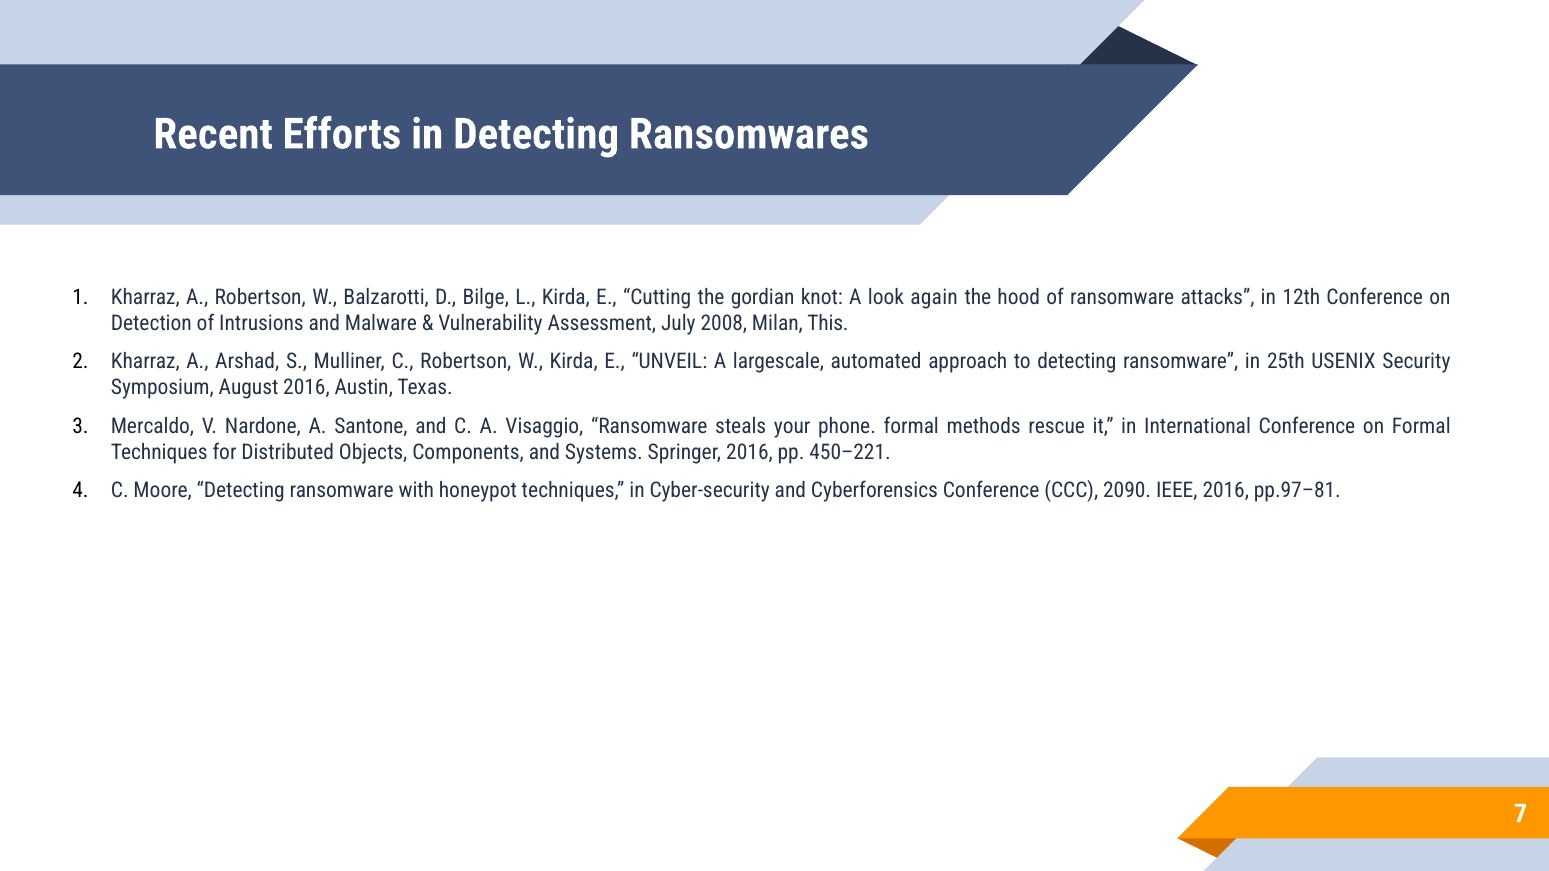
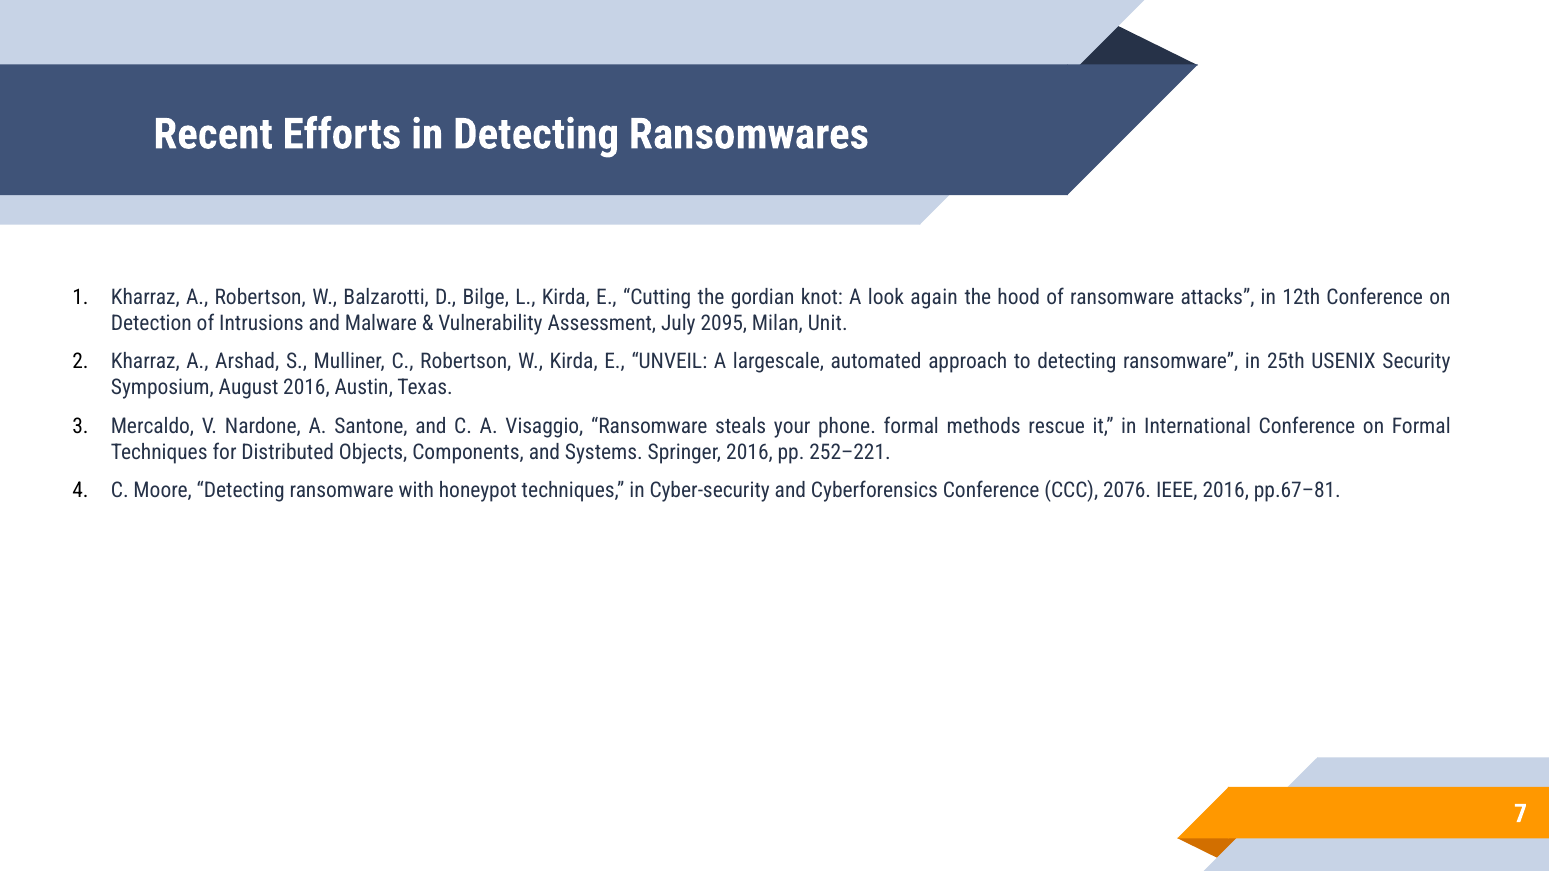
2008: 2008 -> 2095 (724, 323)
This: This -> Unit (828, 323)
450–221: 450–221 -> 252–221 (850, 452)
2090: 2090 -> 2076 (1127, 491)
pp.97–81: pp.97–81 -> pp.67–81 (1297, 491)
